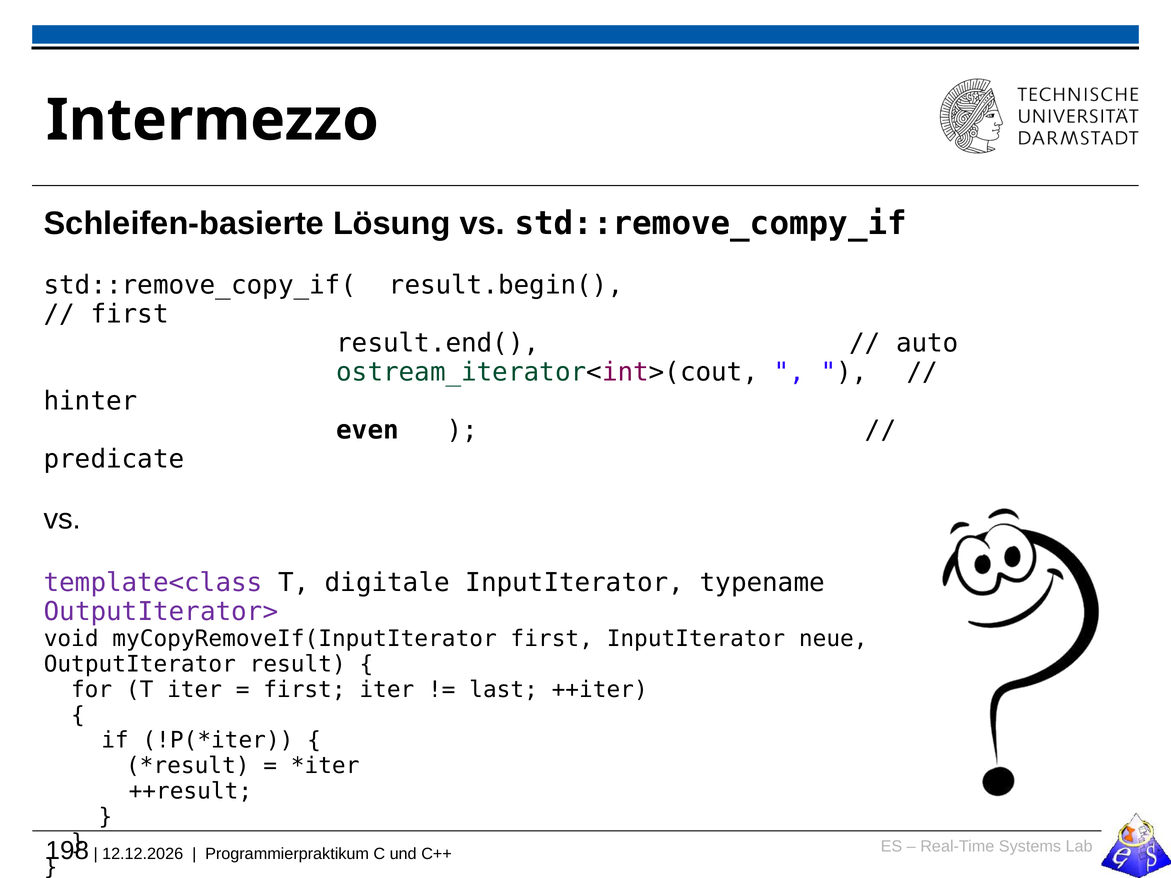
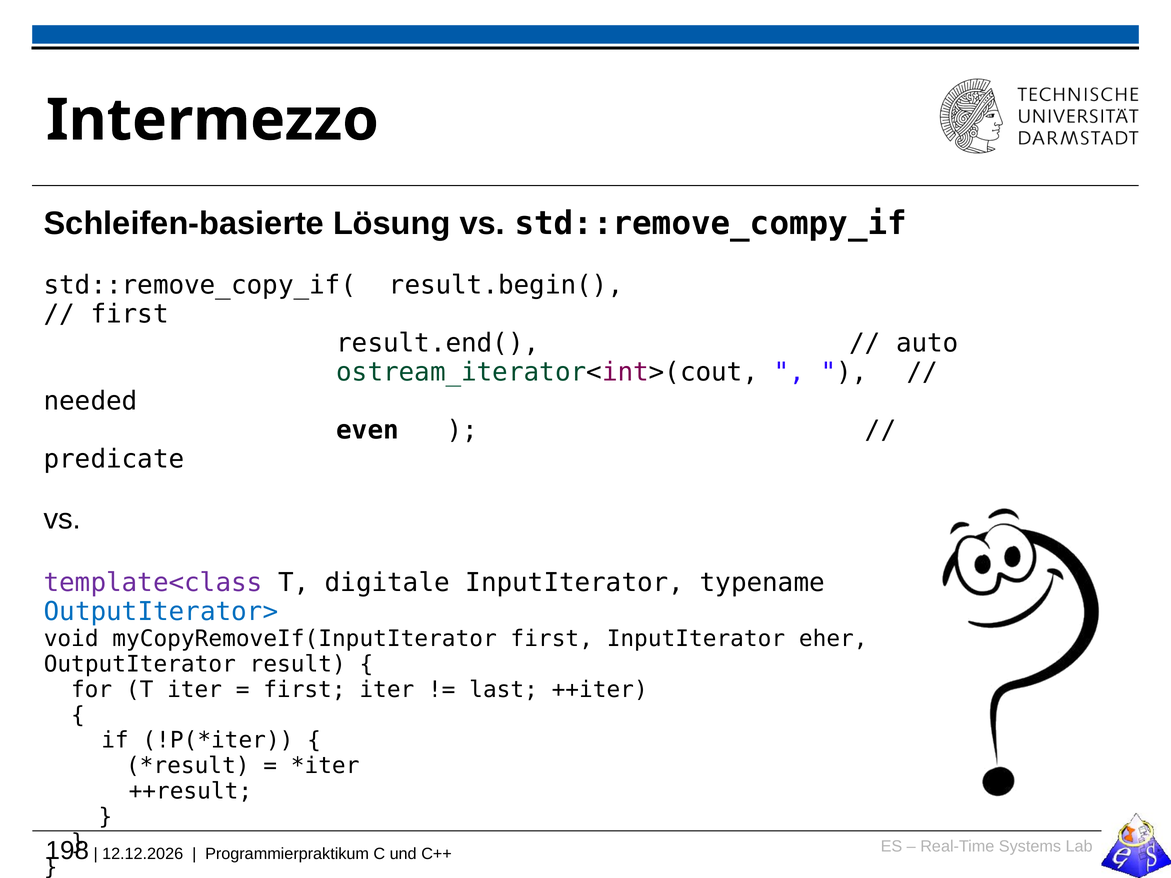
hinter: hinter -> needed (91, 401)
OutputIterator> colour: purple -> blue (161, 612)
neue: neue -> eher (833, 639)
